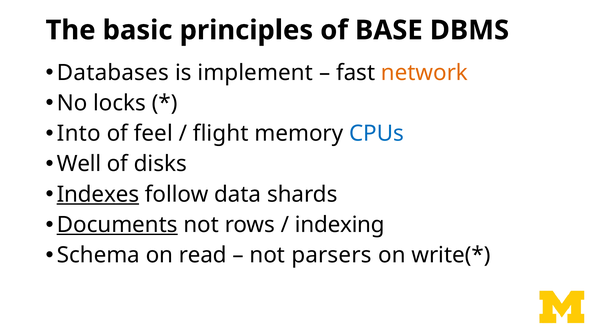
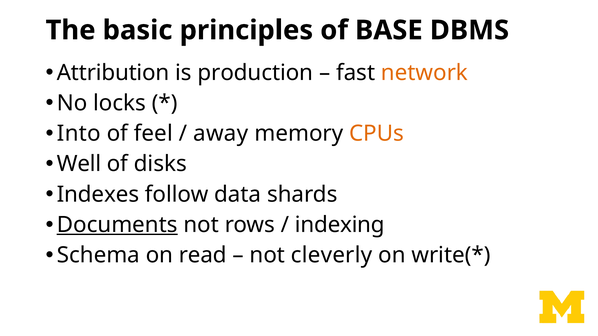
Databases: Databases -> Attribution (113, 73)
implement: implement -> production (255, 73)
flight: flight -> away (221, 134)
CPUs colour: blue -> orange (377, 134)
Indexes underline: present -> none (98, 195)
parsers: parsers -> cleverly (332, 255)
